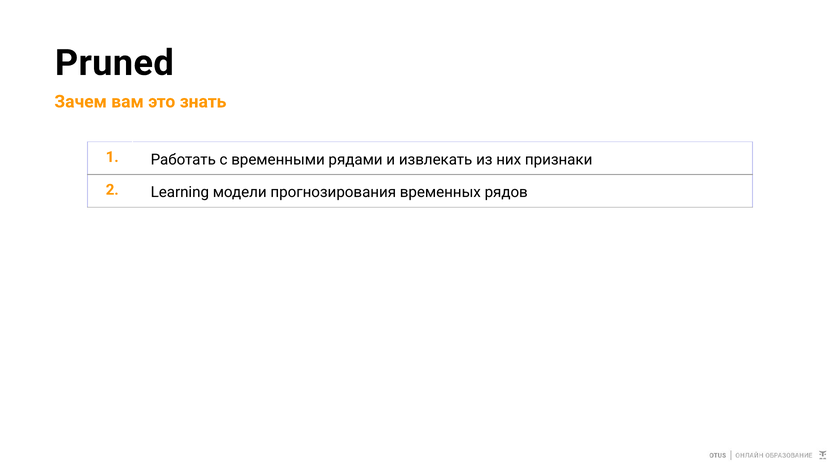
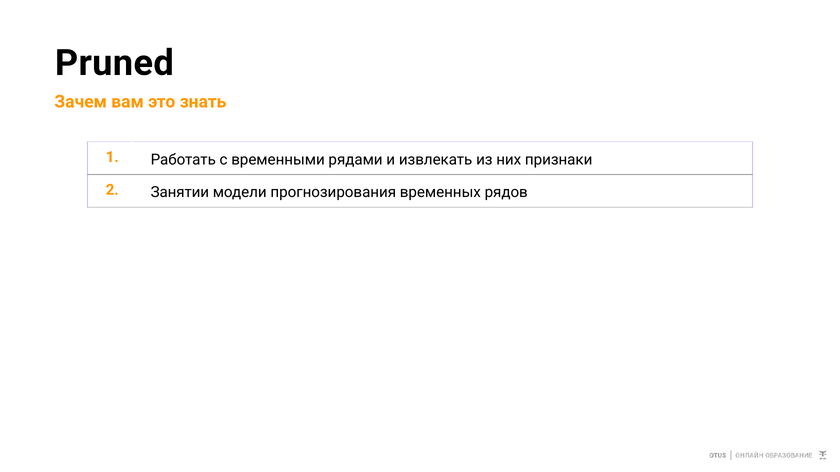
Learning: Learning -> Занятии (180, 193)
